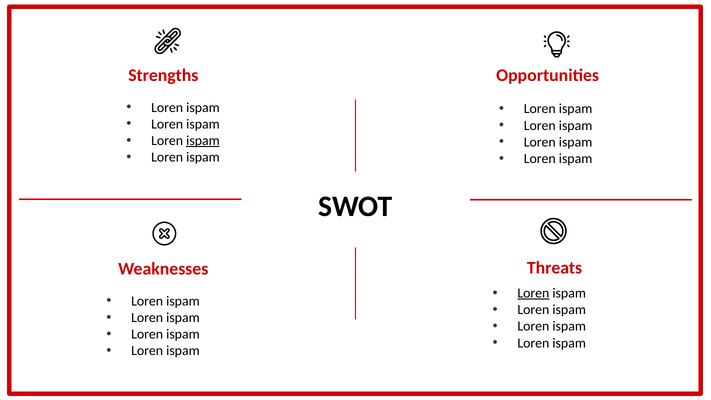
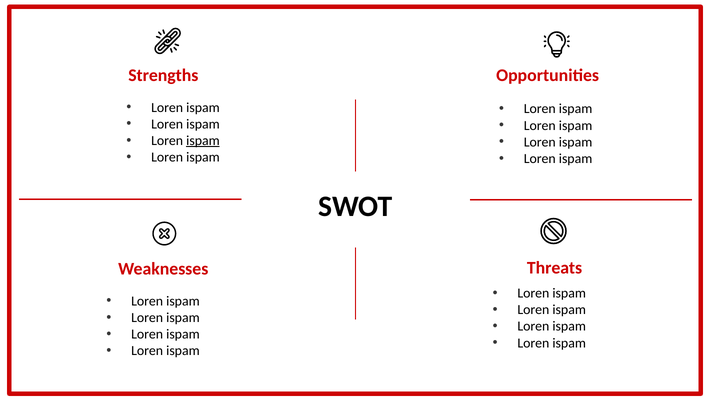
Loren underline: present -> none (533, 293)
